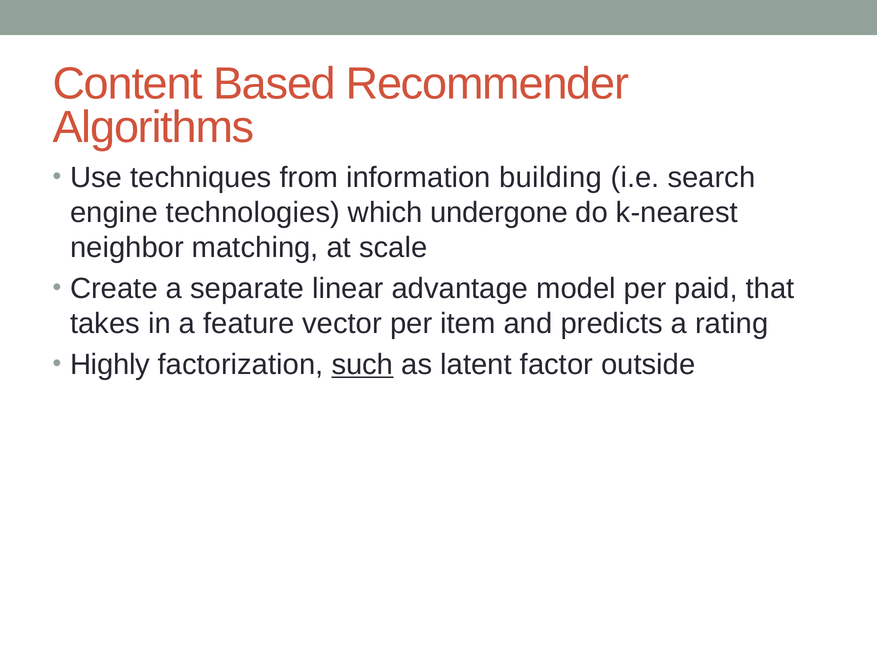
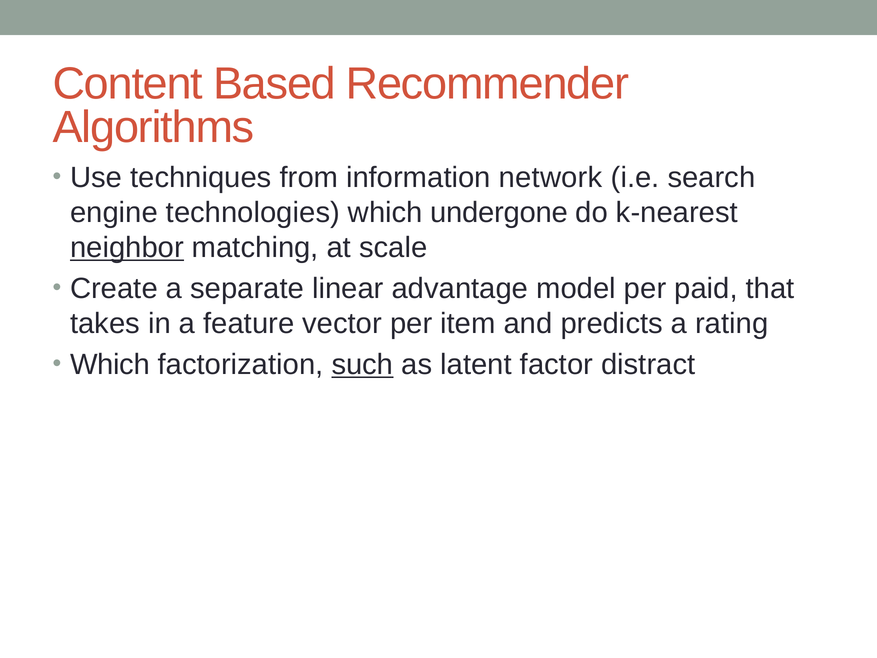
building: building -> network (551, 177)
neighbor underline: none -> present (127, 248)
Highly: Highly -> Which (110, 365)
outside: outside -> distract (648, 365)
